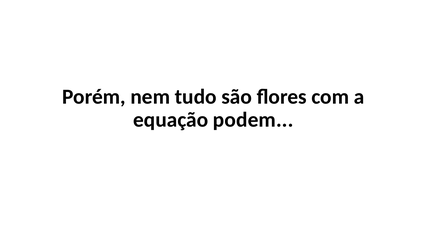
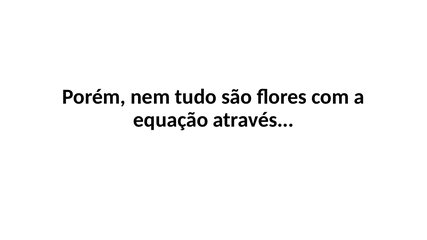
podem: podem -> através (253, 120)
